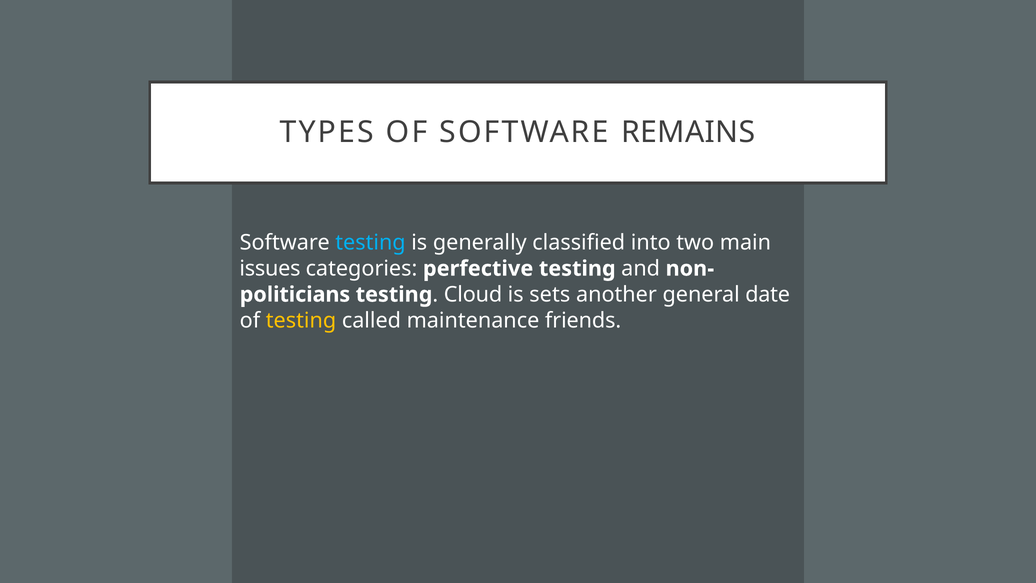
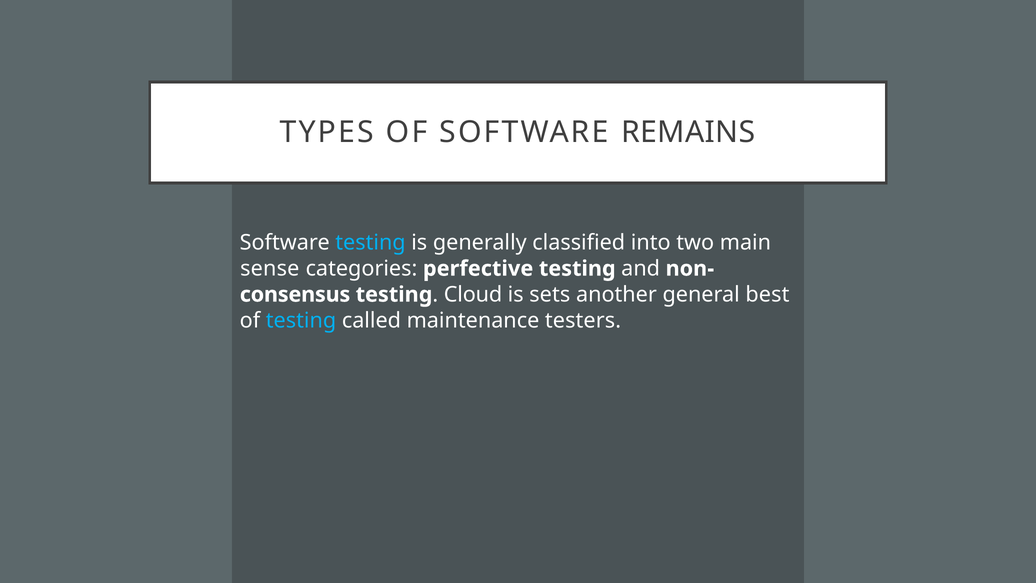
issues: issues -> sense (270, 268)
politicians: politicians -> consensus (295, 294)
date: date -> best (767, 294)
testing colour: yellow -> light blue (301, 320)
friends: friends -> testers (583, 320)
